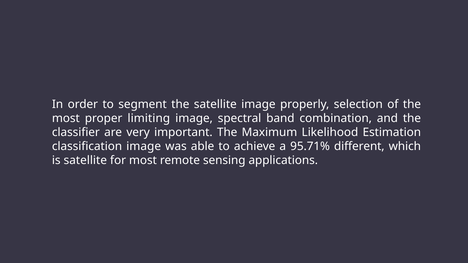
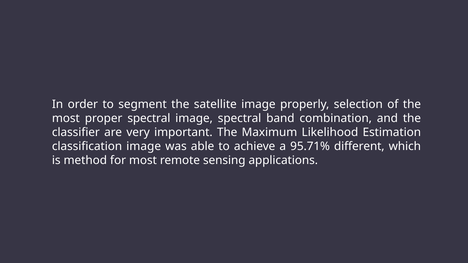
proper limiting: limiting -> spectral (149, 118)
is satellite: satellite -> method (85, 160)
